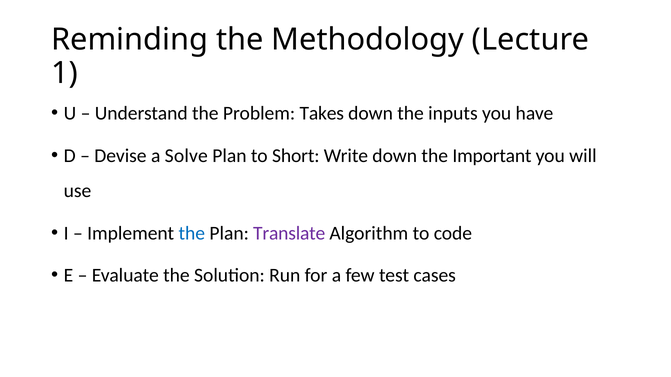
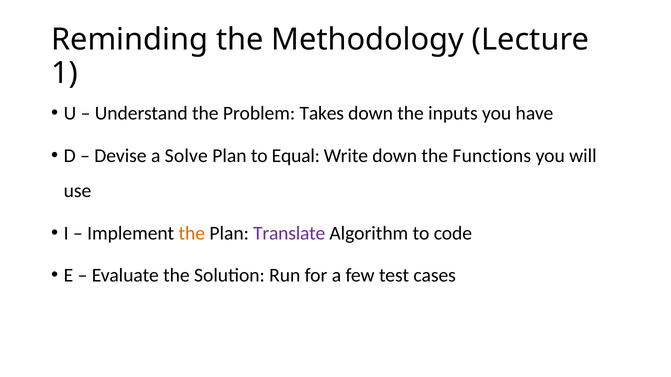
Short: Short -> Equal (296, 156)
Important: Important -> Functions (492, 156)
the colour: blue -> orange (192, 233)
